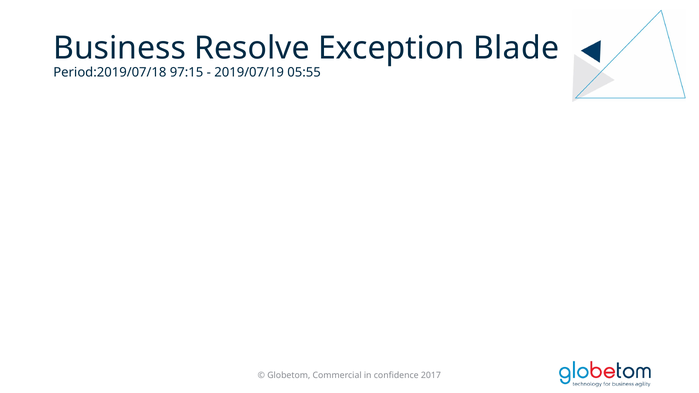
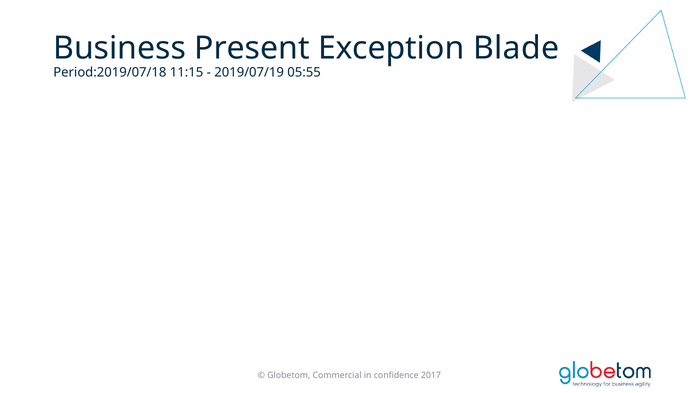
Resolve: Resolve -> Present (252, 48)
97:15: 97:15 -> 11:15 (187, 72)
